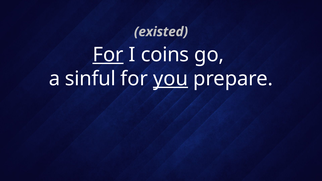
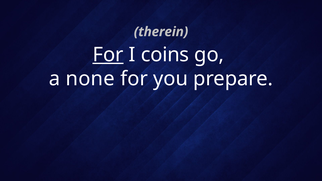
existed: existed -> therein (161, 32)
sinful: sinful -> none (90, 79)
you underline: present -> none (171, 79)
